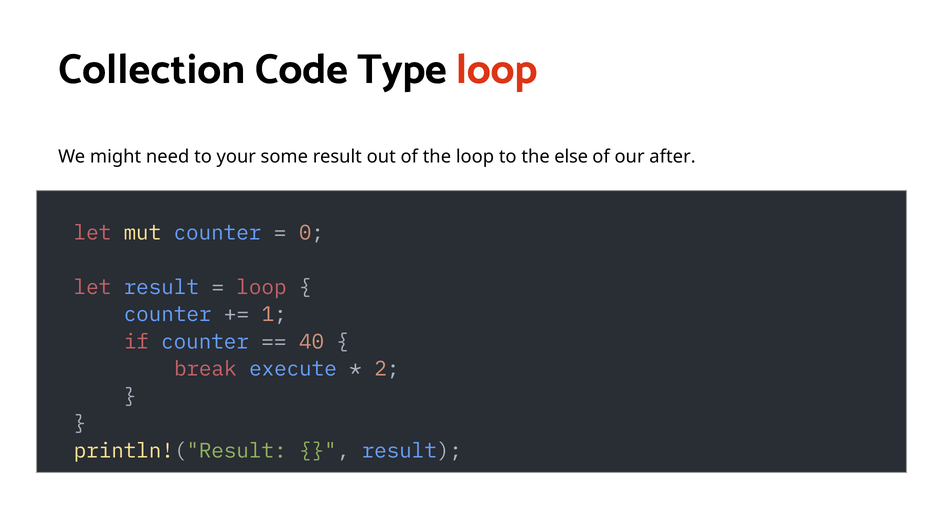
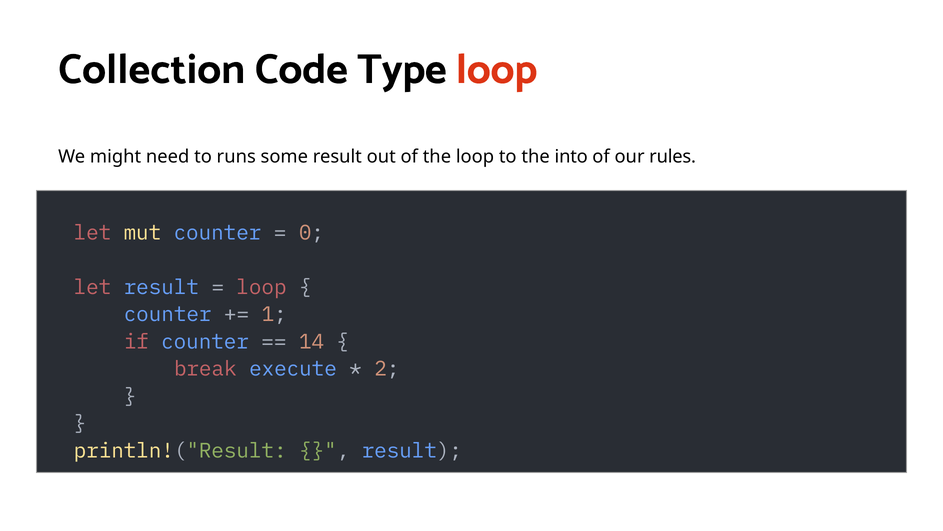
your: your -> runs (236, 157)
else: else -> into (571, 157)
after: after -> rules (673, 157)
40: 40 -> 14 (312, 341)
